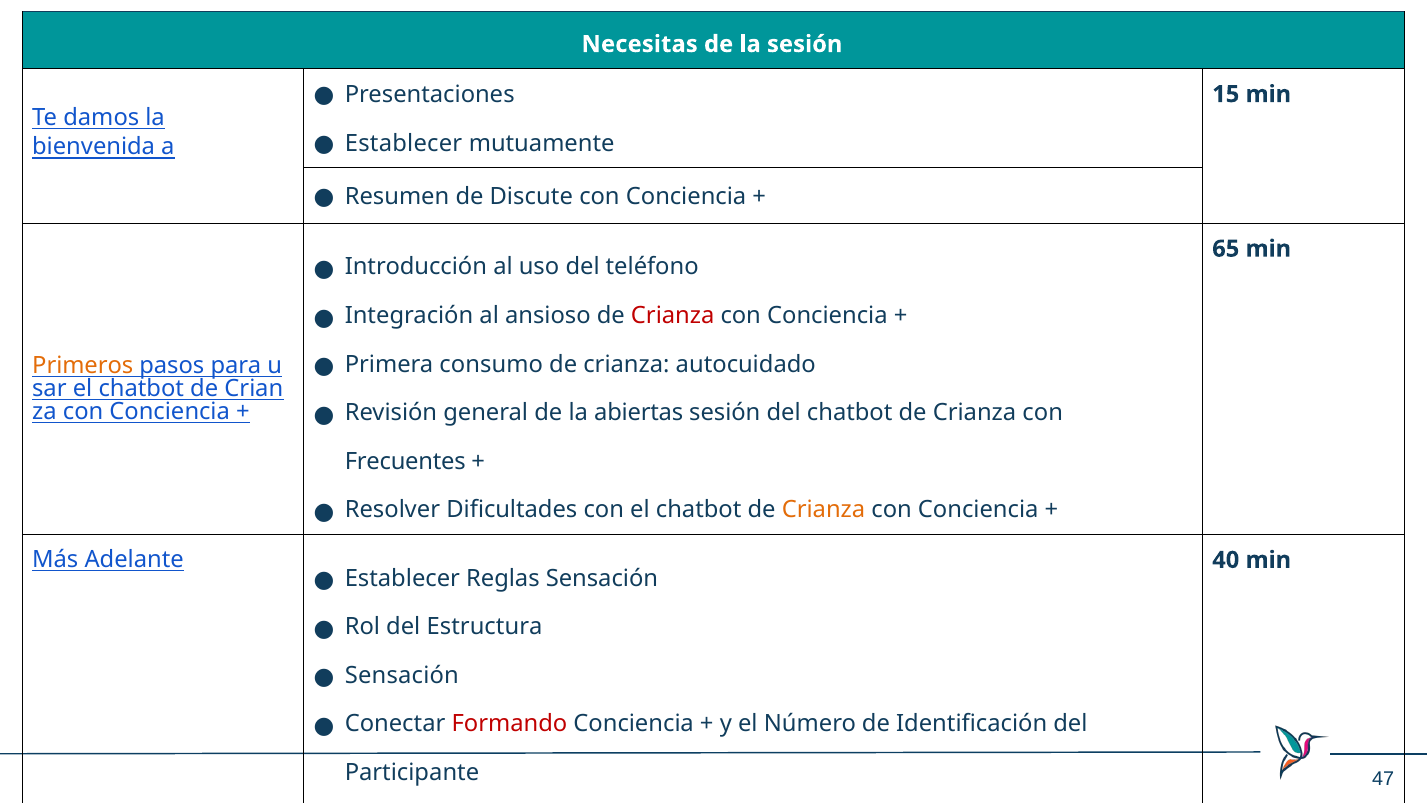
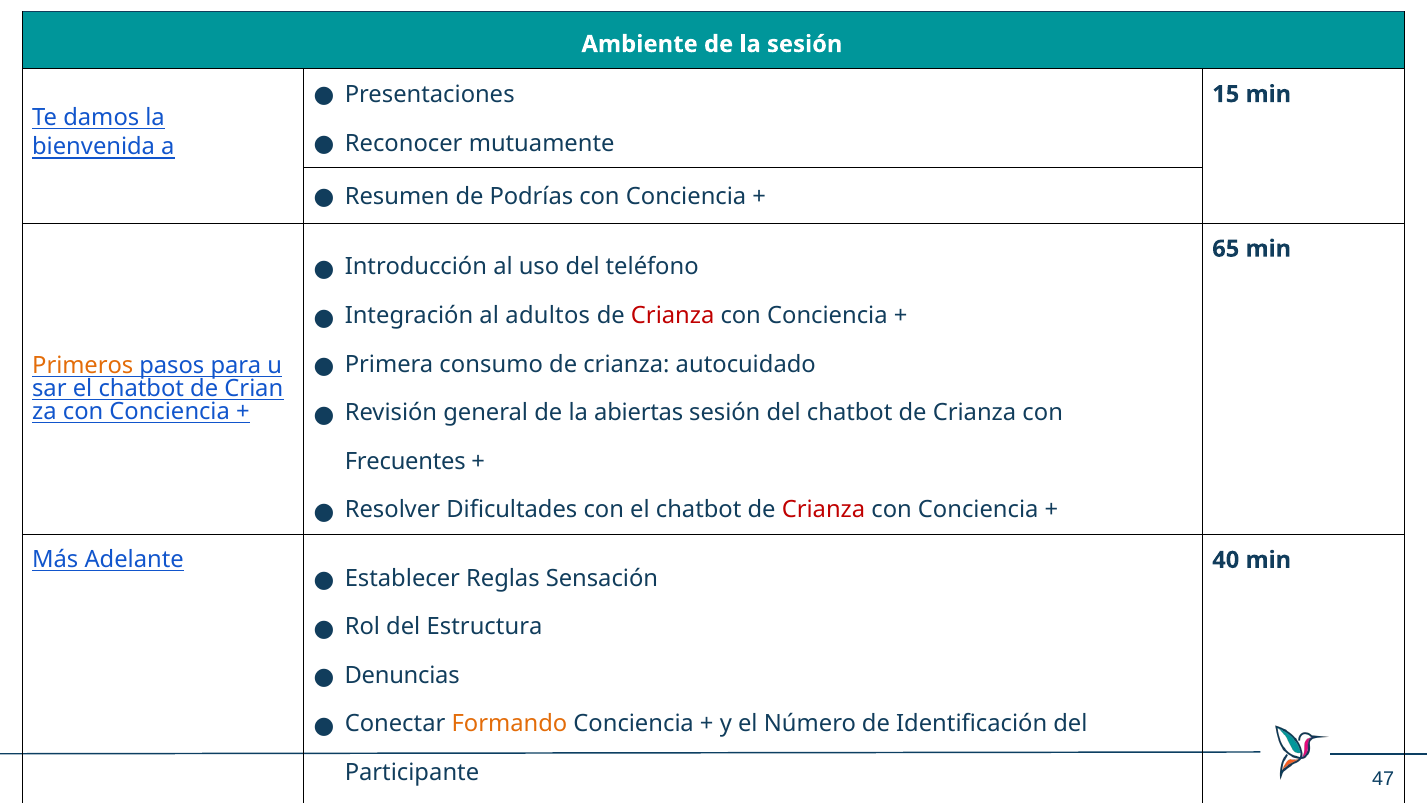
Necesitas: Necesitas -> Ambiente (640, 44)
Establecer: Establecer -> Reconocer (404, 144)
Discute: Discute -> Podrías (531, 196)
ansioso: ansioso -> adultos (548, 316)
Crianza colour: orange -> red (823, 510)
Sensación: Sensación -> Denuncias (402, 675)
Formando colour: red -> orange (509, 724)
